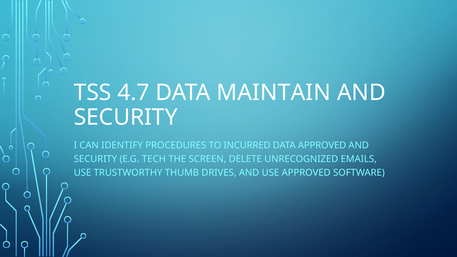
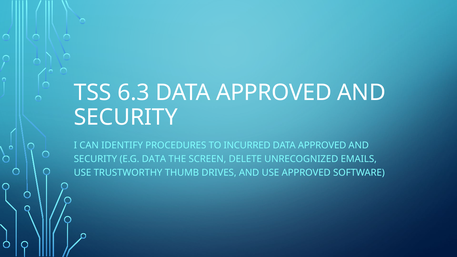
4.7: 4.7 -> 6.3 (134, 93)
MAINTAIN: MAINTAIN -> APPROVED (274, 93)
E.G TECH: TECH -> DATA (154, 159)
